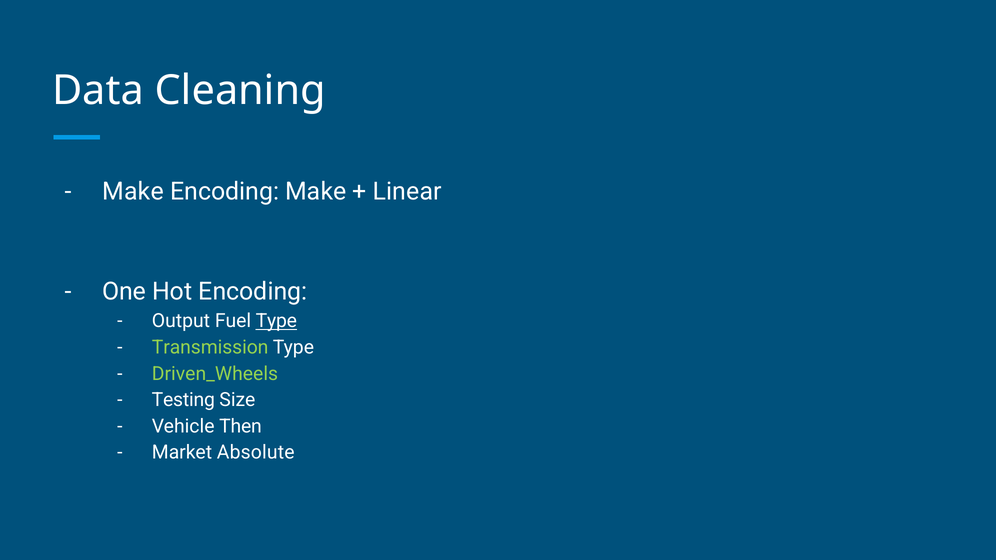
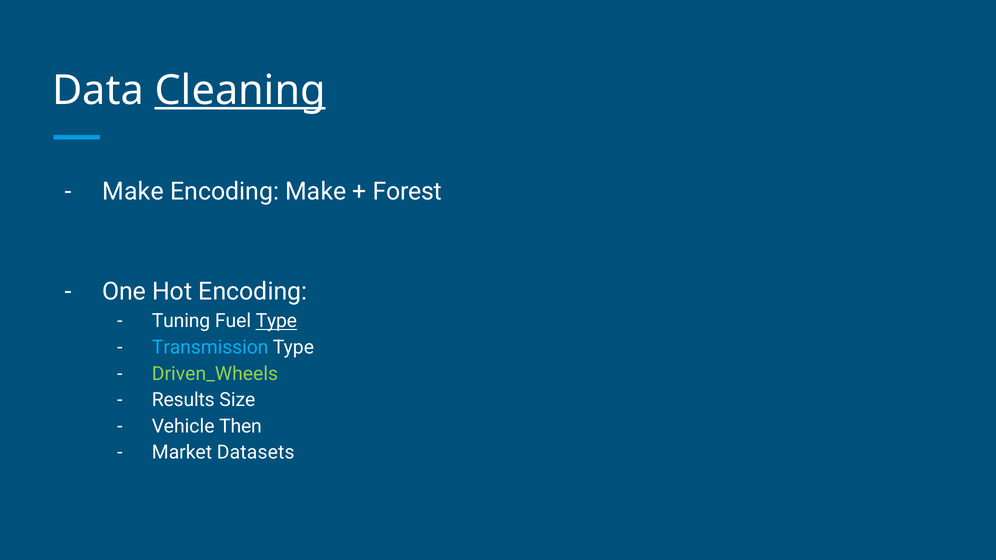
Cleaning underline: none -> present (240, 90)
Linear: Linear -> Forest (407, 191)
Output: Output -> Tuning (181, 321)
Transmission colour: light green -> light blue (210, 348)
Testing: Testing -> Results (183, 400)
Absolute: Absolute -> Datasets (256, 453)
